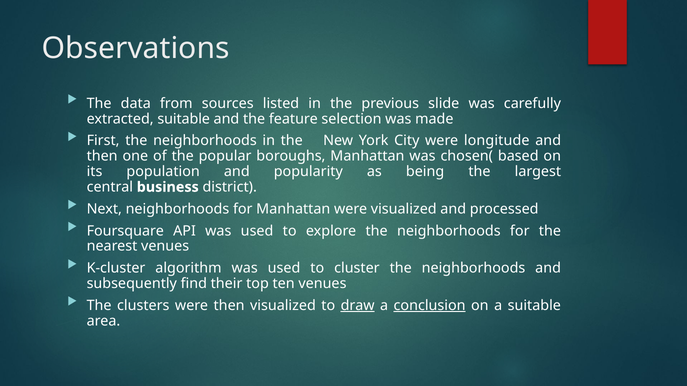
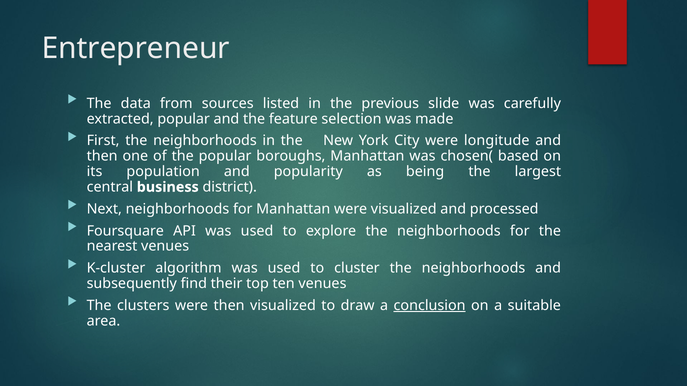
Observations: Observations -> Entrepreneur (136, 48)
extracted suitable: suitable -> popular (184, 119)
draw underline: present -> none (358, 306)
